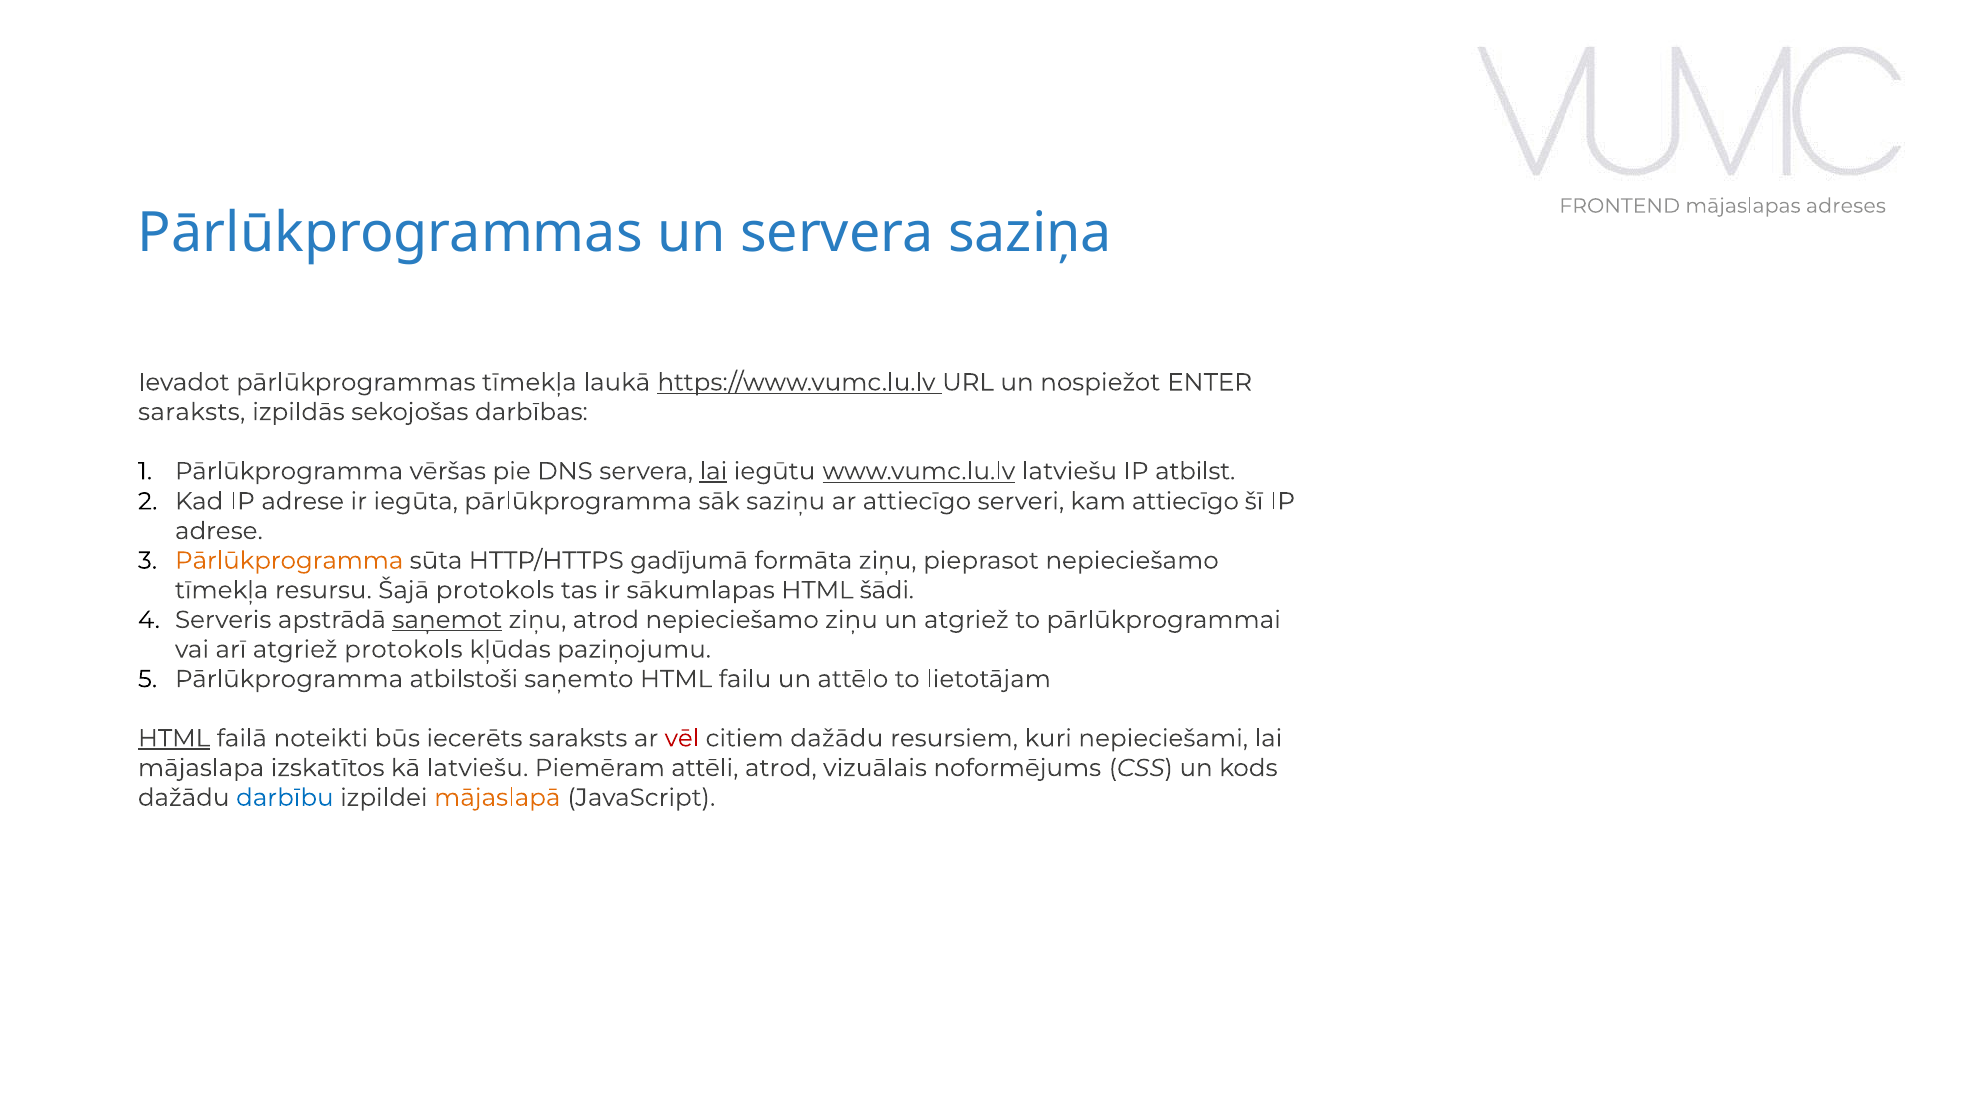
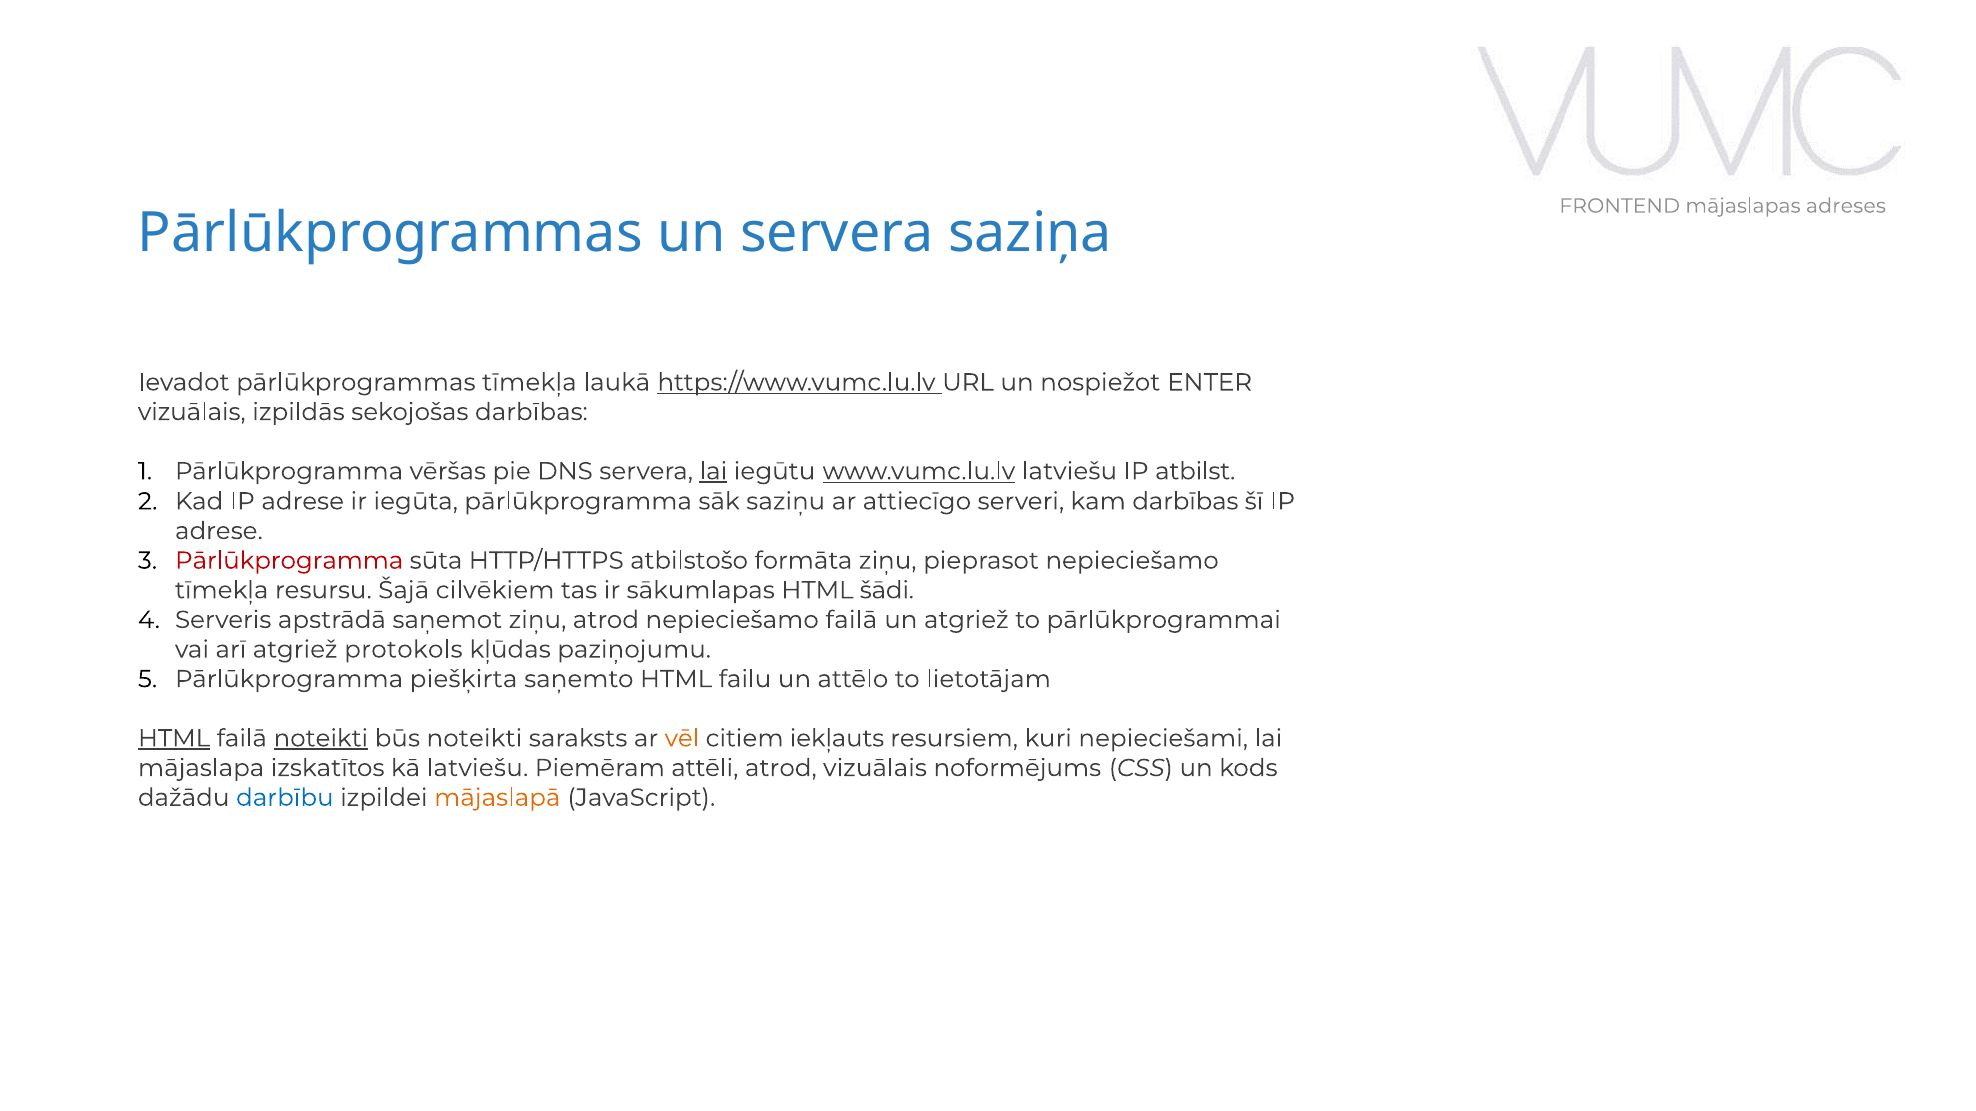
saraksts: saraksts -> vizuālais (192, 412)
kam attiecīgo: attiecīgo -> darbības (1185, 502)
Pārlūkprogramma colour: orange -> red (289, 561)
gadījumā: gadījumā -> atbilstošo (689, 561)
Šajā protokols: protokols -> cilvēkiem (495, 590)
saņemot underline: present -> none (447, 620)
nepieciešamo ziņu: ziņu -> failā (851, 620)
atbilstoši: atbilstoši -> piešķirta (464, 679)
noteikti underline: none -> present (321, 739)
būs iecerēts: iecerēts -> noteikti (474, 739)
vēl colour: red -> orange (682, 739)
citiem dažādu: dažādu -> iekļauts (837, 739)
